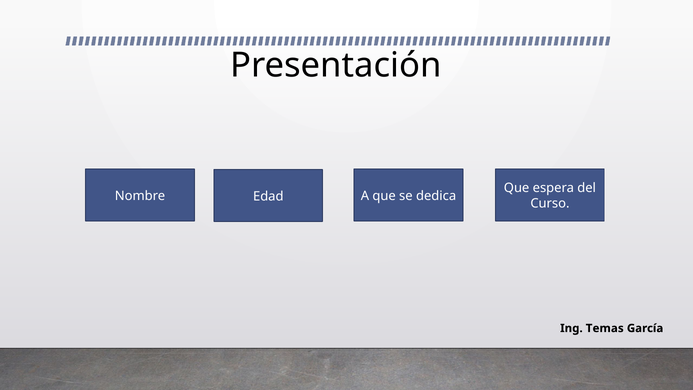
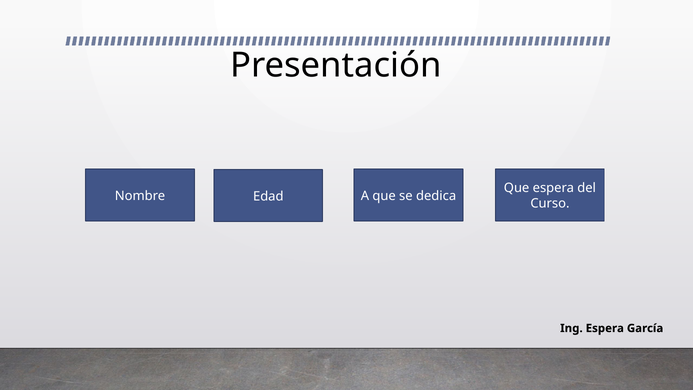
Ing Temas: Temas -> Espera (605, 328)
